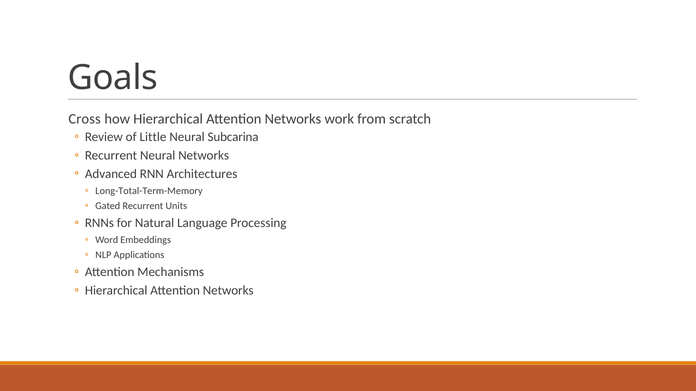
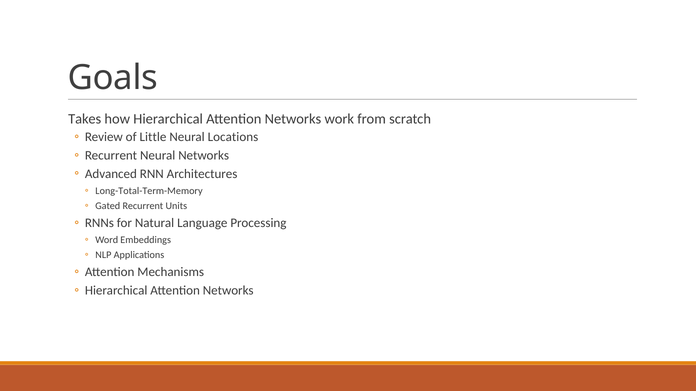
Cross: Cross -> Takes (85, 119)
Subcarina: Subcarina -> Locations (233, 137)
